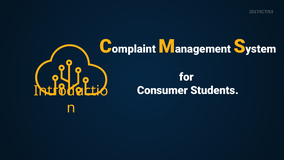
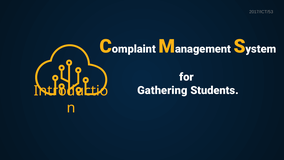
Consumer: Consumer -> Gathering (162, 90)
